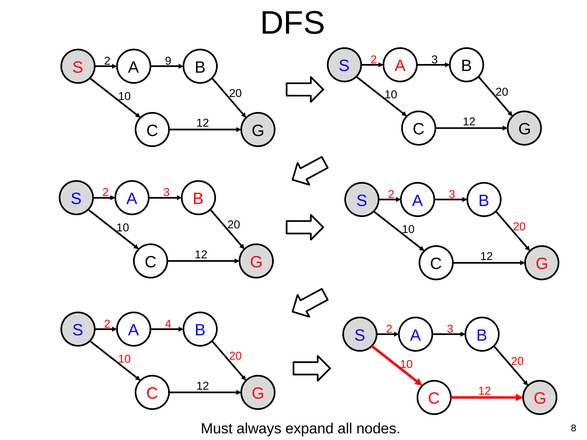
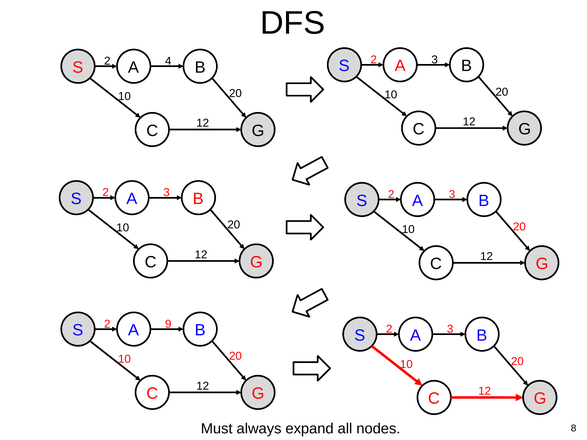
9: 9 -> 4 (168, 61)
4: 4 -> 9 (168, 324)
